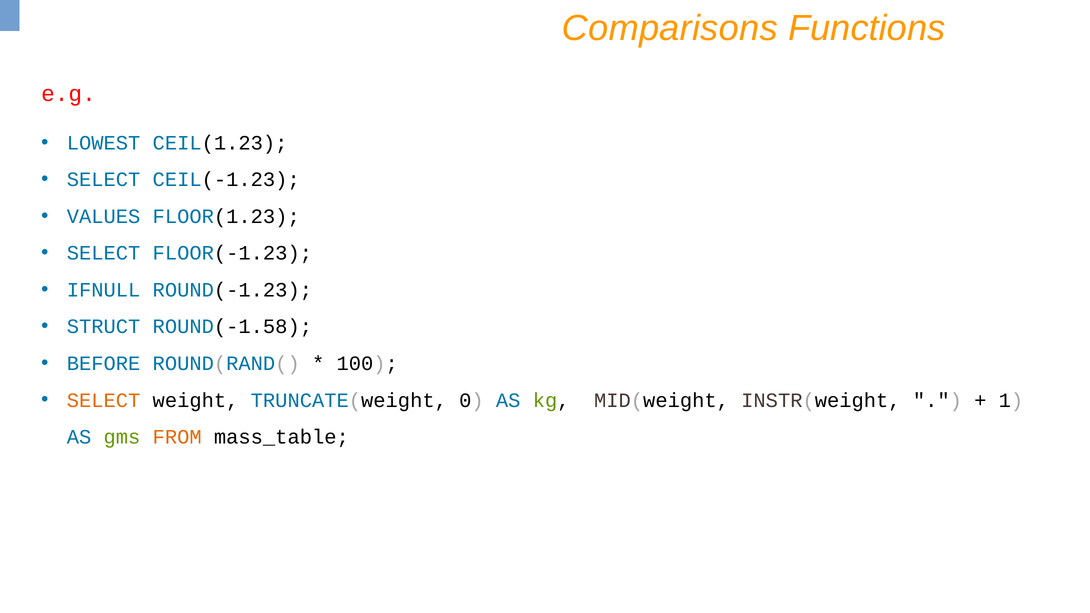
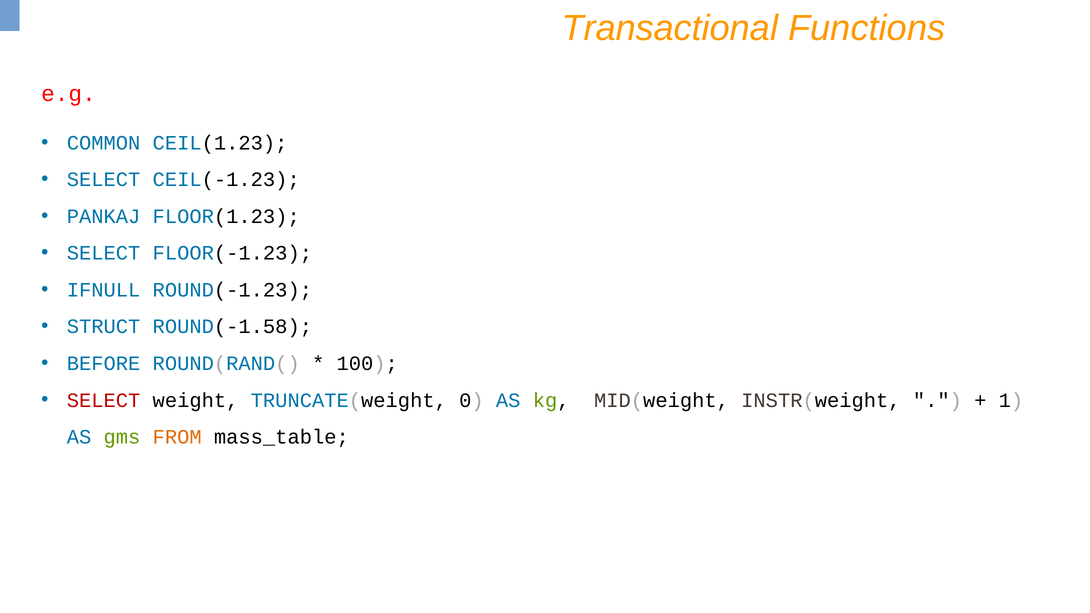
Comparisons: Comparisons -> Transactional (670, 28)
LOWEST: LOWEST -> COMMON (104, 143)
VALUES: VALUES -> PANKAJ (104, 216)
SELECT colour: orange -> red (104, 400)
